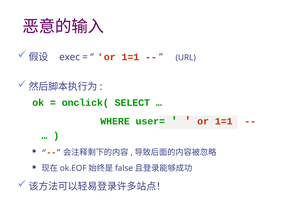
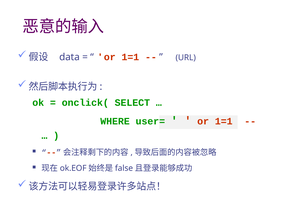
exec: exec -> data (70, 57)
